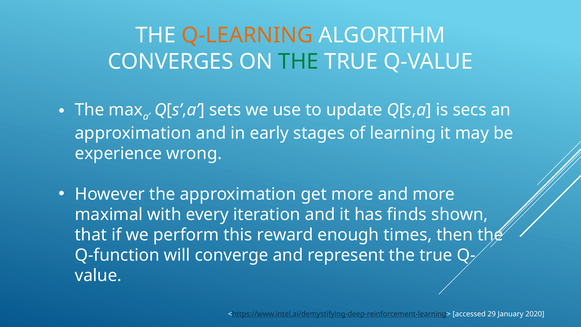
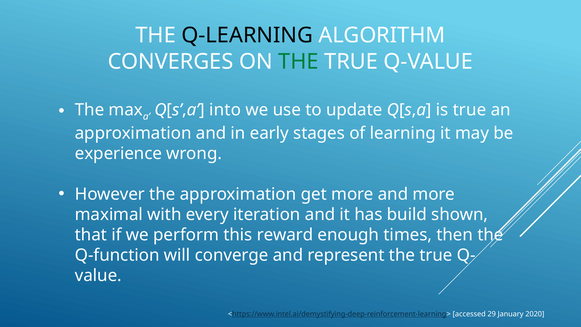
Q-LEARNING colour: orange -> black (247, 35)
sets: sets -> into (225, 110)
is secs: secs -> true (469, 110)
finds: finds -> build (407, 214)
